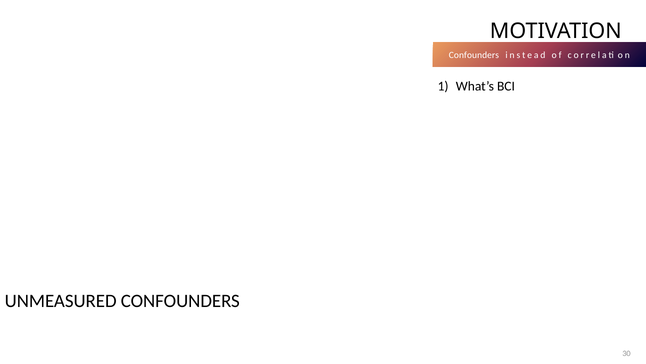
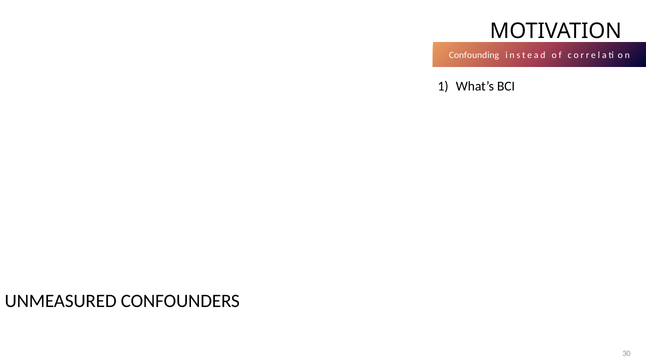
Confounders: Confounders -> Confounding (474, 55)
